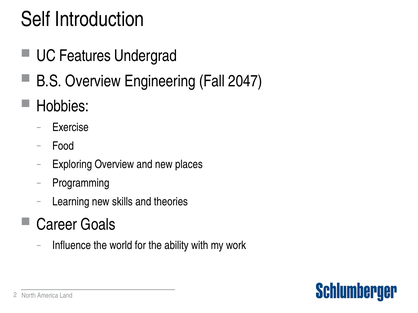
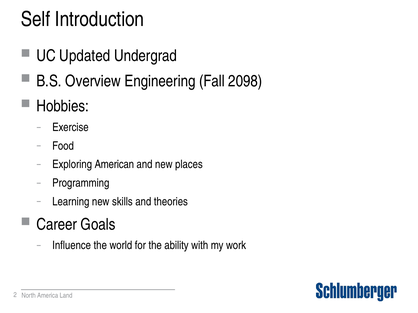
Features: Features -> Updated (85, 56)
2047: 2047 -> 2098 (245, 81)
Exploring Overview: Overview -> American (114, 165)
